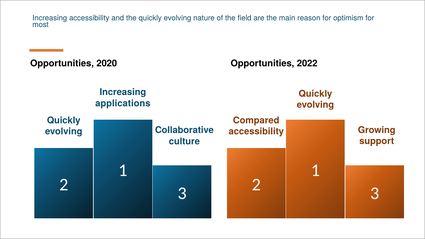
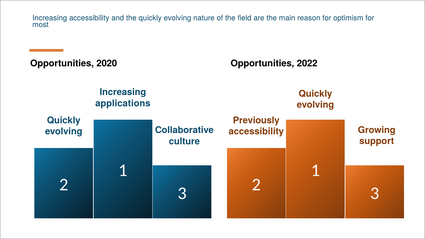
Compared: Compared -> Previously (256, 120)
